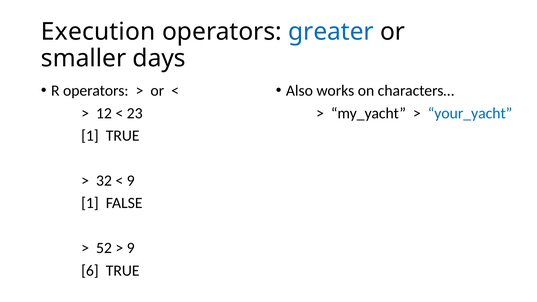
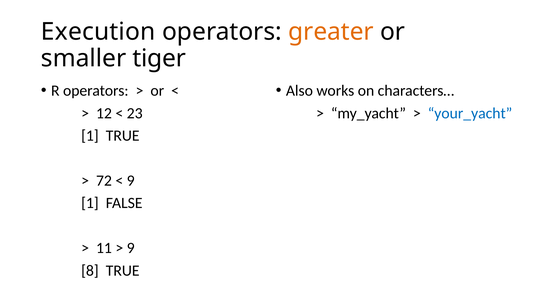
greater colour: blue -> orange (331, 32)
days: days -> tiger (159, 58)
32: 32 -> 72 (104, 181)
52: 52 -> 11 (104, 248)
6: 6 -> 8 (90, 271)
